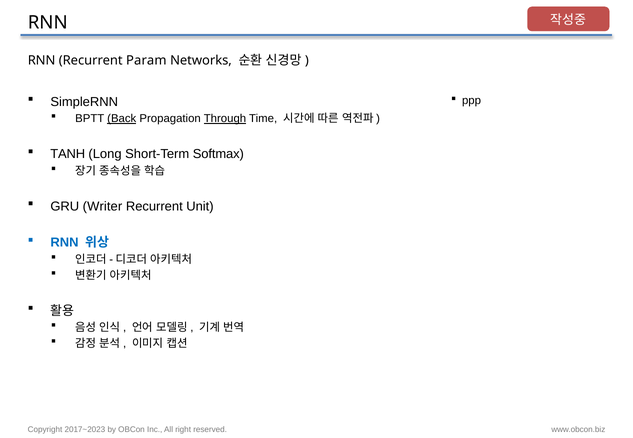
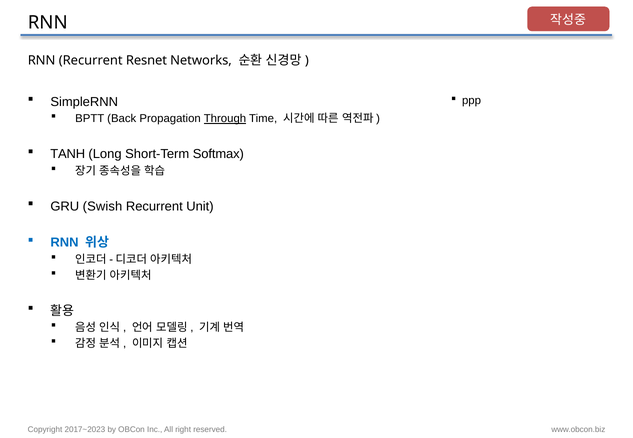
Param: Param -> Resnet (146, 60)
Back underline: present -> none (122, 119)
Writer: Writer -> Swish (102, 206)
